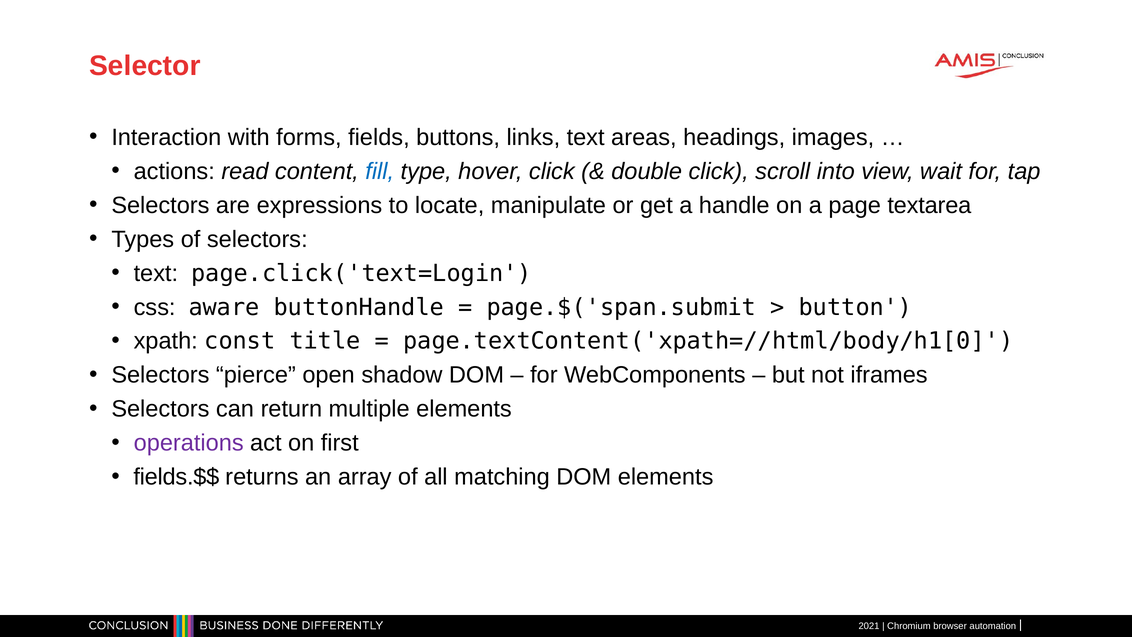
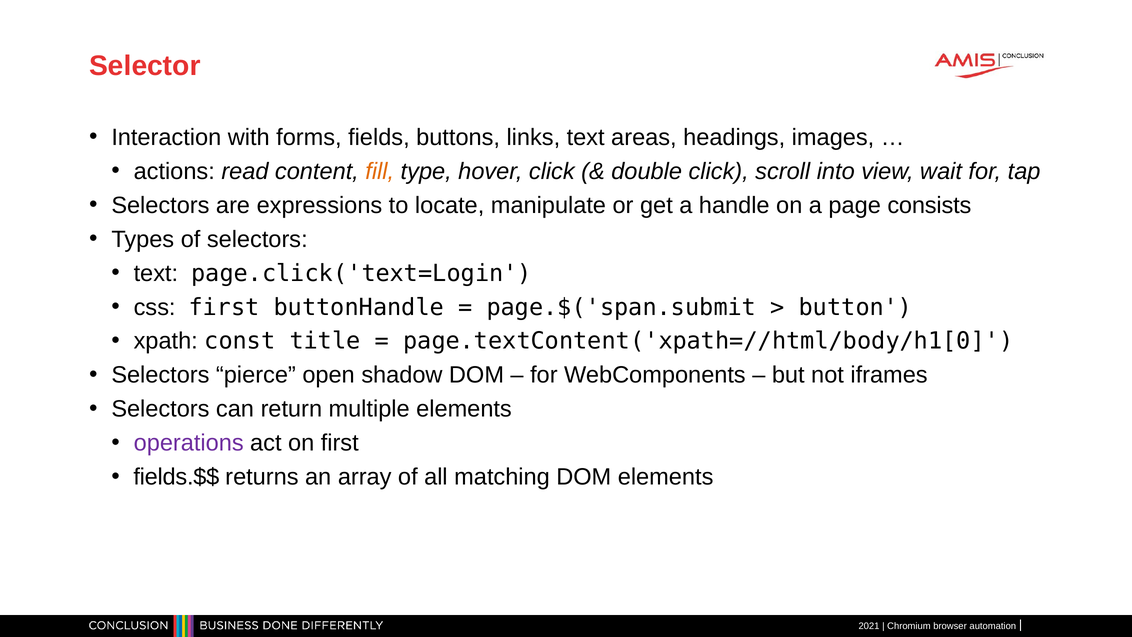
fill colour: blue -> orange (380, 171)
textarea: textarea -> consists (929, 205)
css aware: aware -> first (224, 307)
